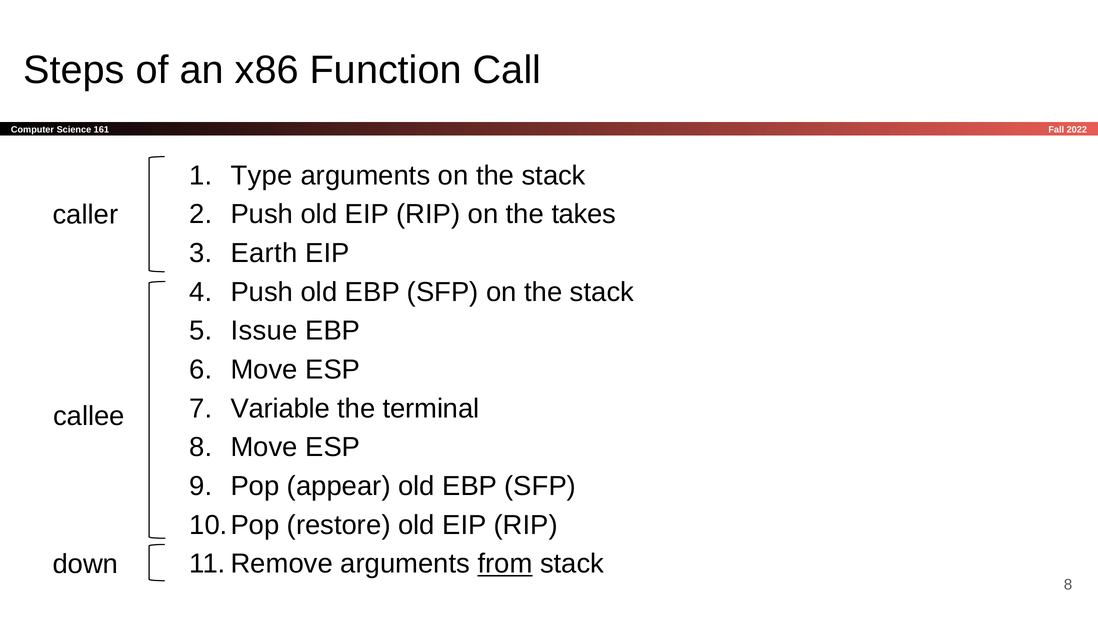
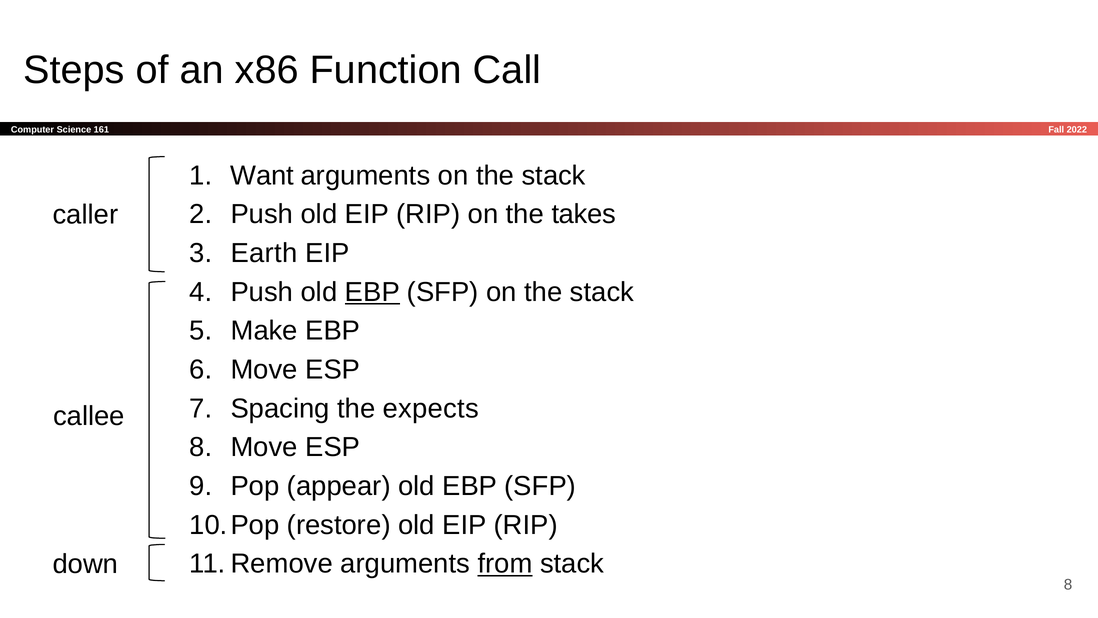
Type: Type -> Want (262, 175)
EBP underline: none -> present (372, 292)
Issue: Issue -> Make (264, 331)
Variable: Variable -> Spacing (280, 408)
terminal: terminal -> expects (431, 408)
